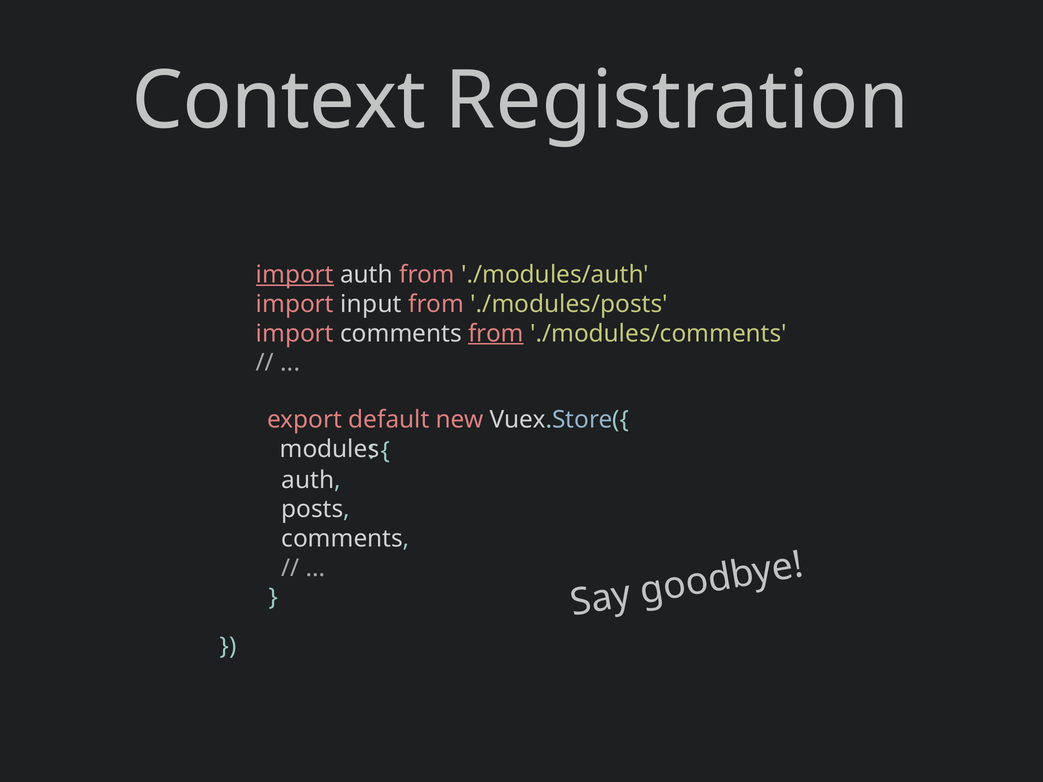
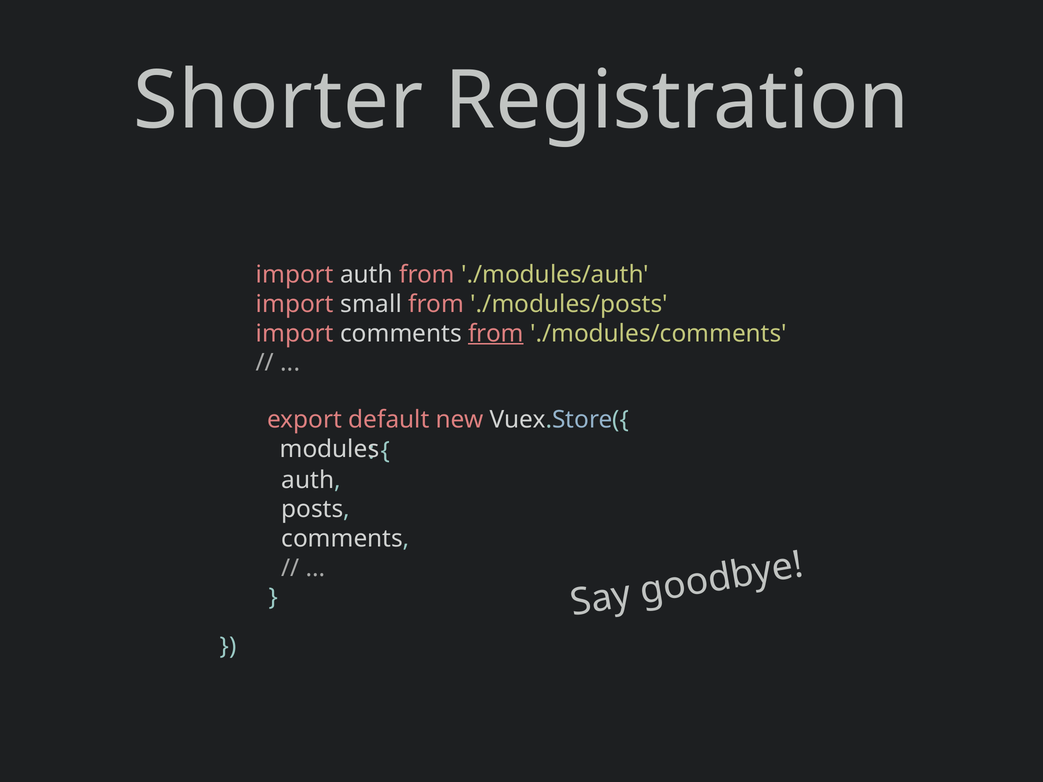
Context: Context -> Shorter (278, 101)
import underline: present -> none (295, 275)
input: input -> small (371, 304)
